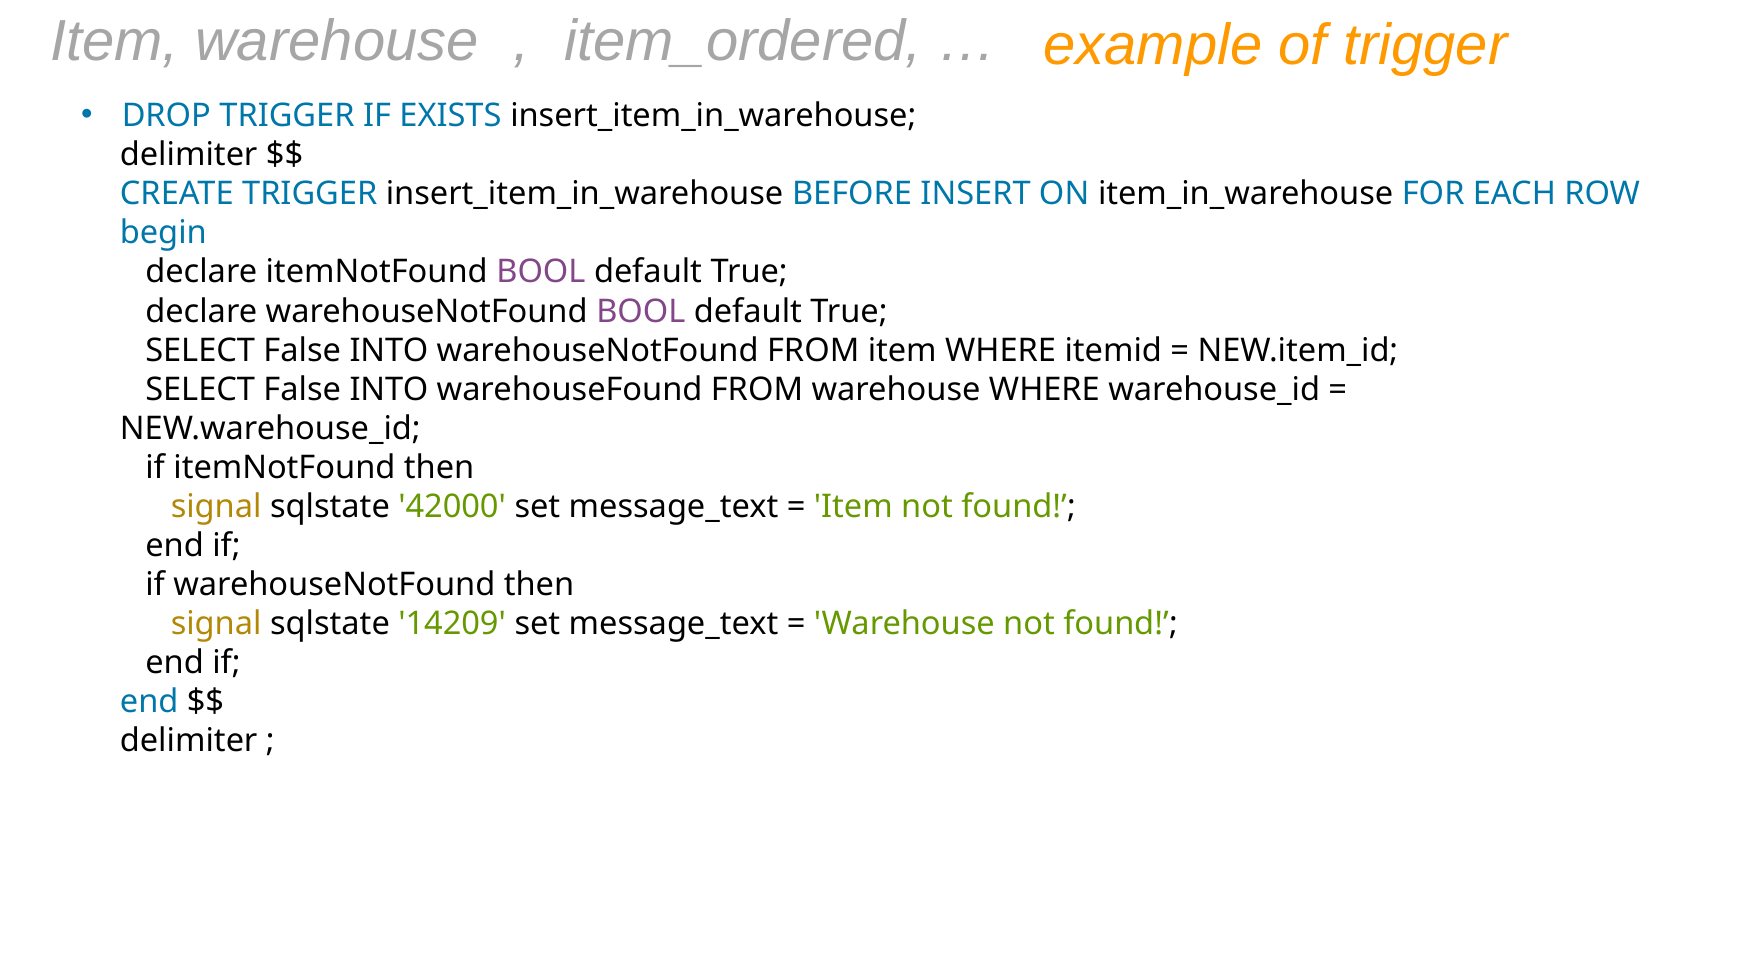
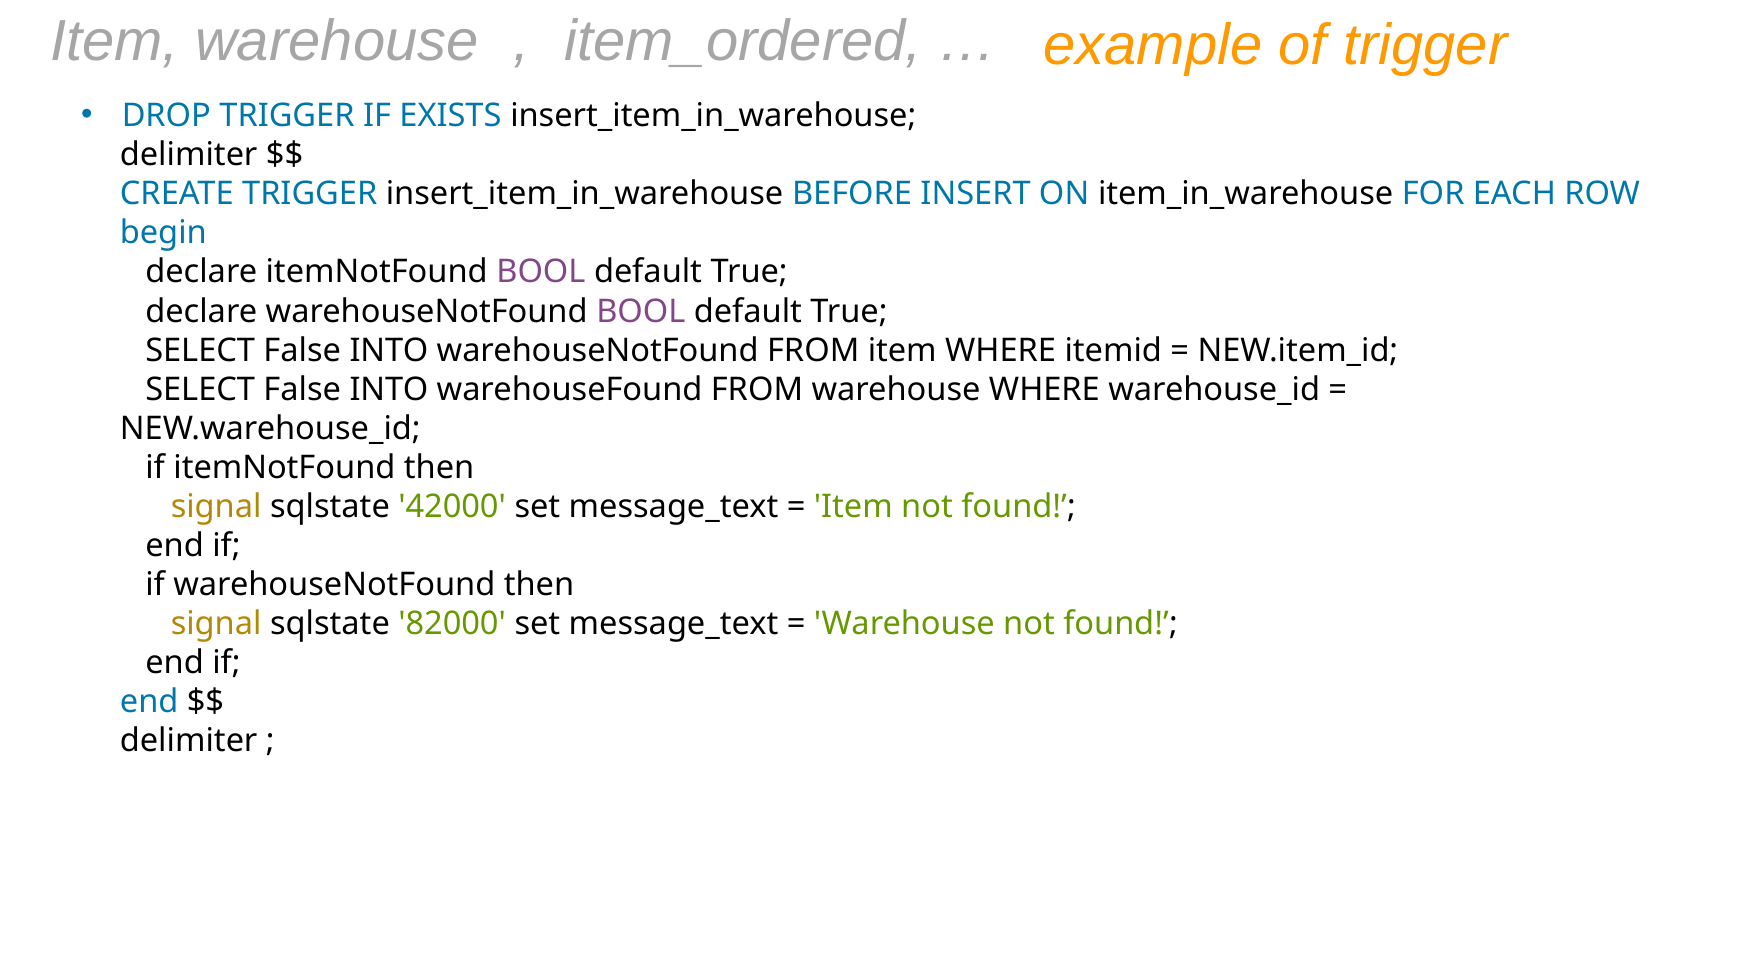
14209: 14209 -> 82000 (452, 624)
